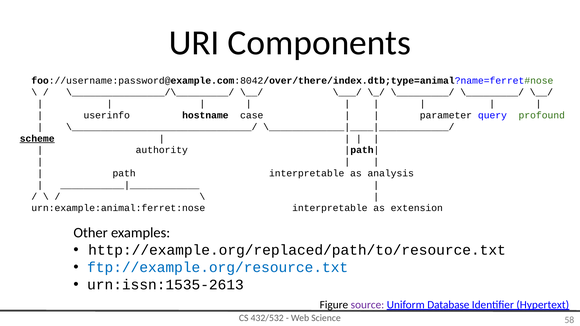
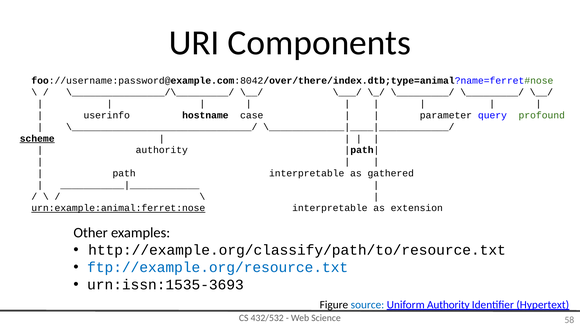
analysis: analysis -> gathered (391, 173)
urn:example:animal:ferret:nose underline: none -> present (118, 208)
http://example.org/replaced/path/to/resource.txt: http://example.org/replaced/path/to/resource.txt -> http://example.org/classify/path/to/resource.txt (297, 250)
urn:issn:1535-2613: urn:issn:1535-2613 -> urn:issn:1535-3693 (165, 285)
source colour: purple -> blue (367, 305)
Uniform Database: Database -> Authority (448, 305)
